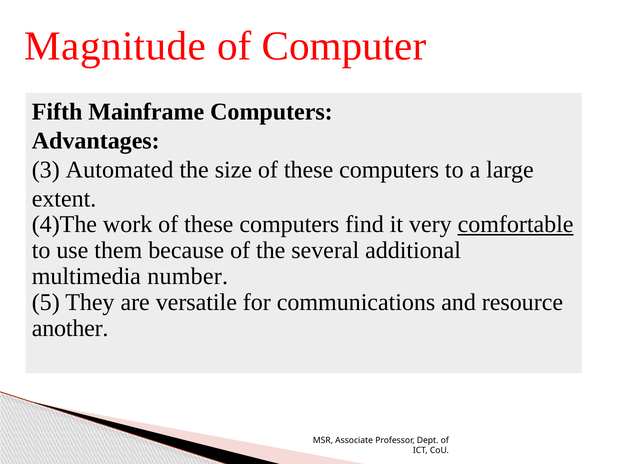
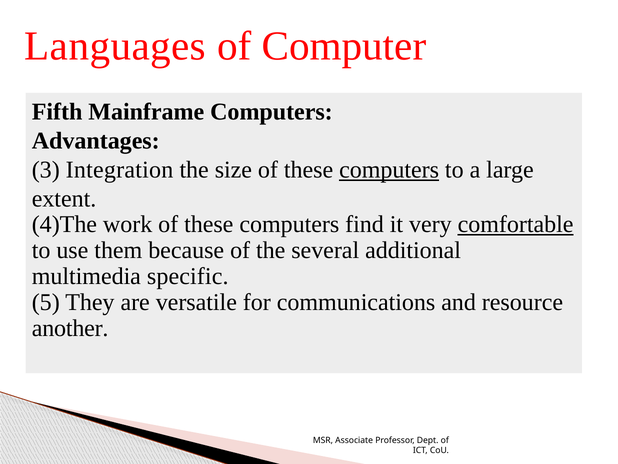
Magnitude: Magnitude -> Languages (115, 46)
Automated: Automated -> Integration (119, 170)
computers underline: none -> present (389, 170)
number: number -> specific (188, 276)
